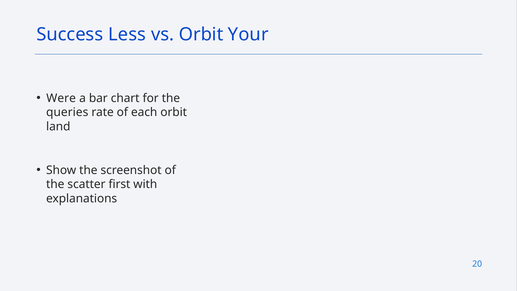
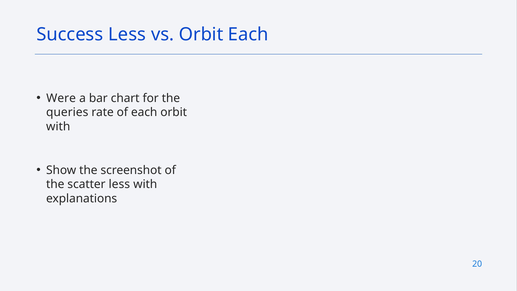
Orbit Your: Your -> Each (248, 35)
land: land -> with (58, 127)
scatter first: first -> less (119, 184)
